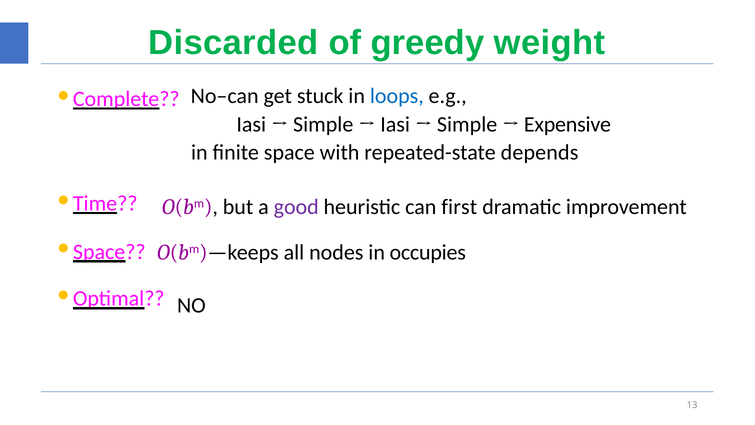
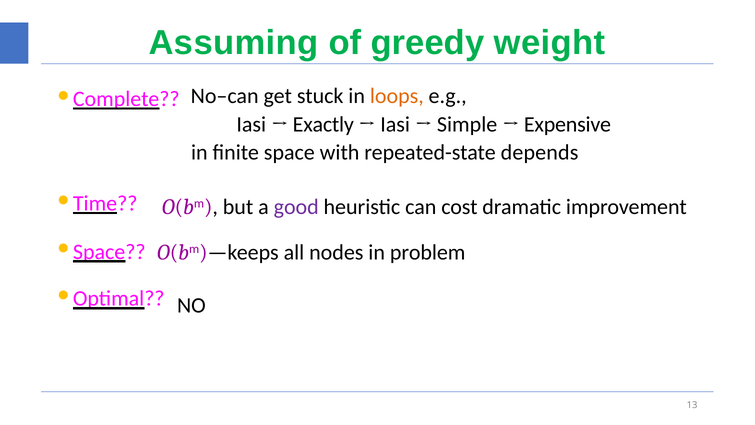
Discarded: Discarded -> Assuming (233, 43)
loops colour: blue -> orange (397, 96)
Simple: Simple -> Exactly (323, 124)
first: first -> cost (459, 207)
occupies: occupies -> problem (428, 252)
